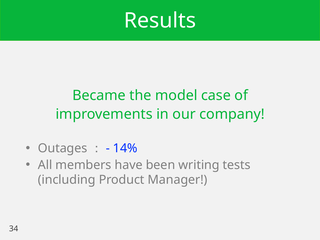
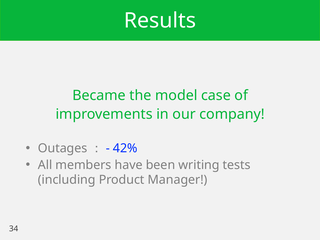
14%: 14% -> 42% (125, 148)
